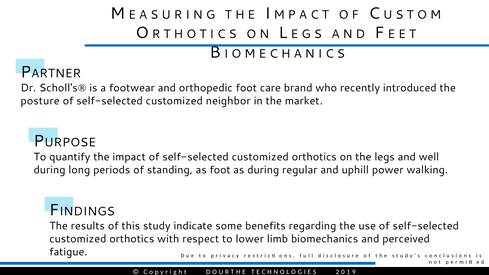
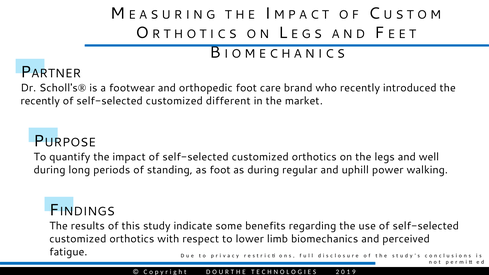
posture: posture -> recently (40, 101)
neighbor: neighbor -> different (228, 101)
